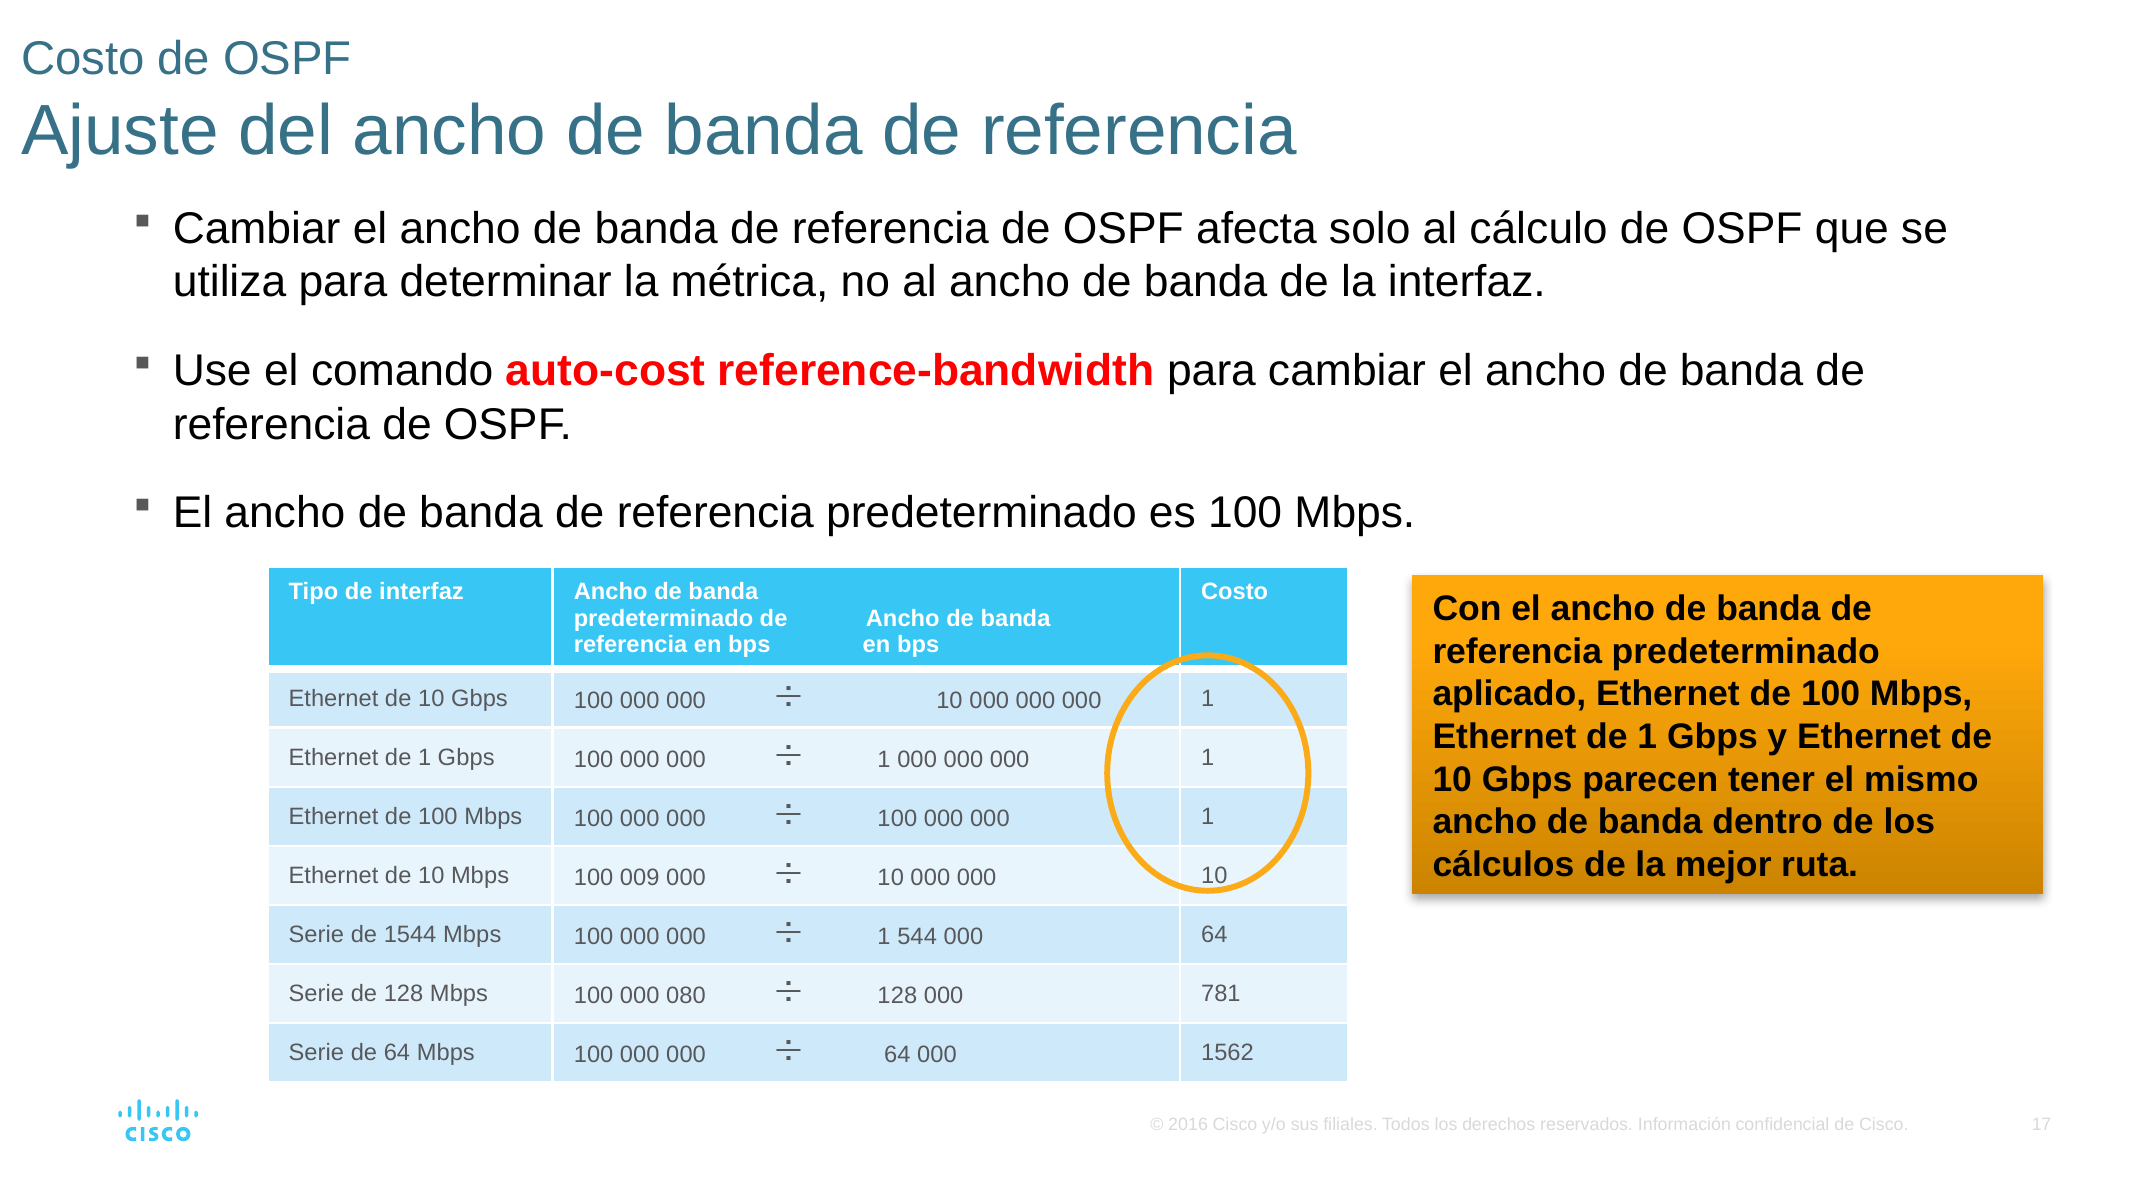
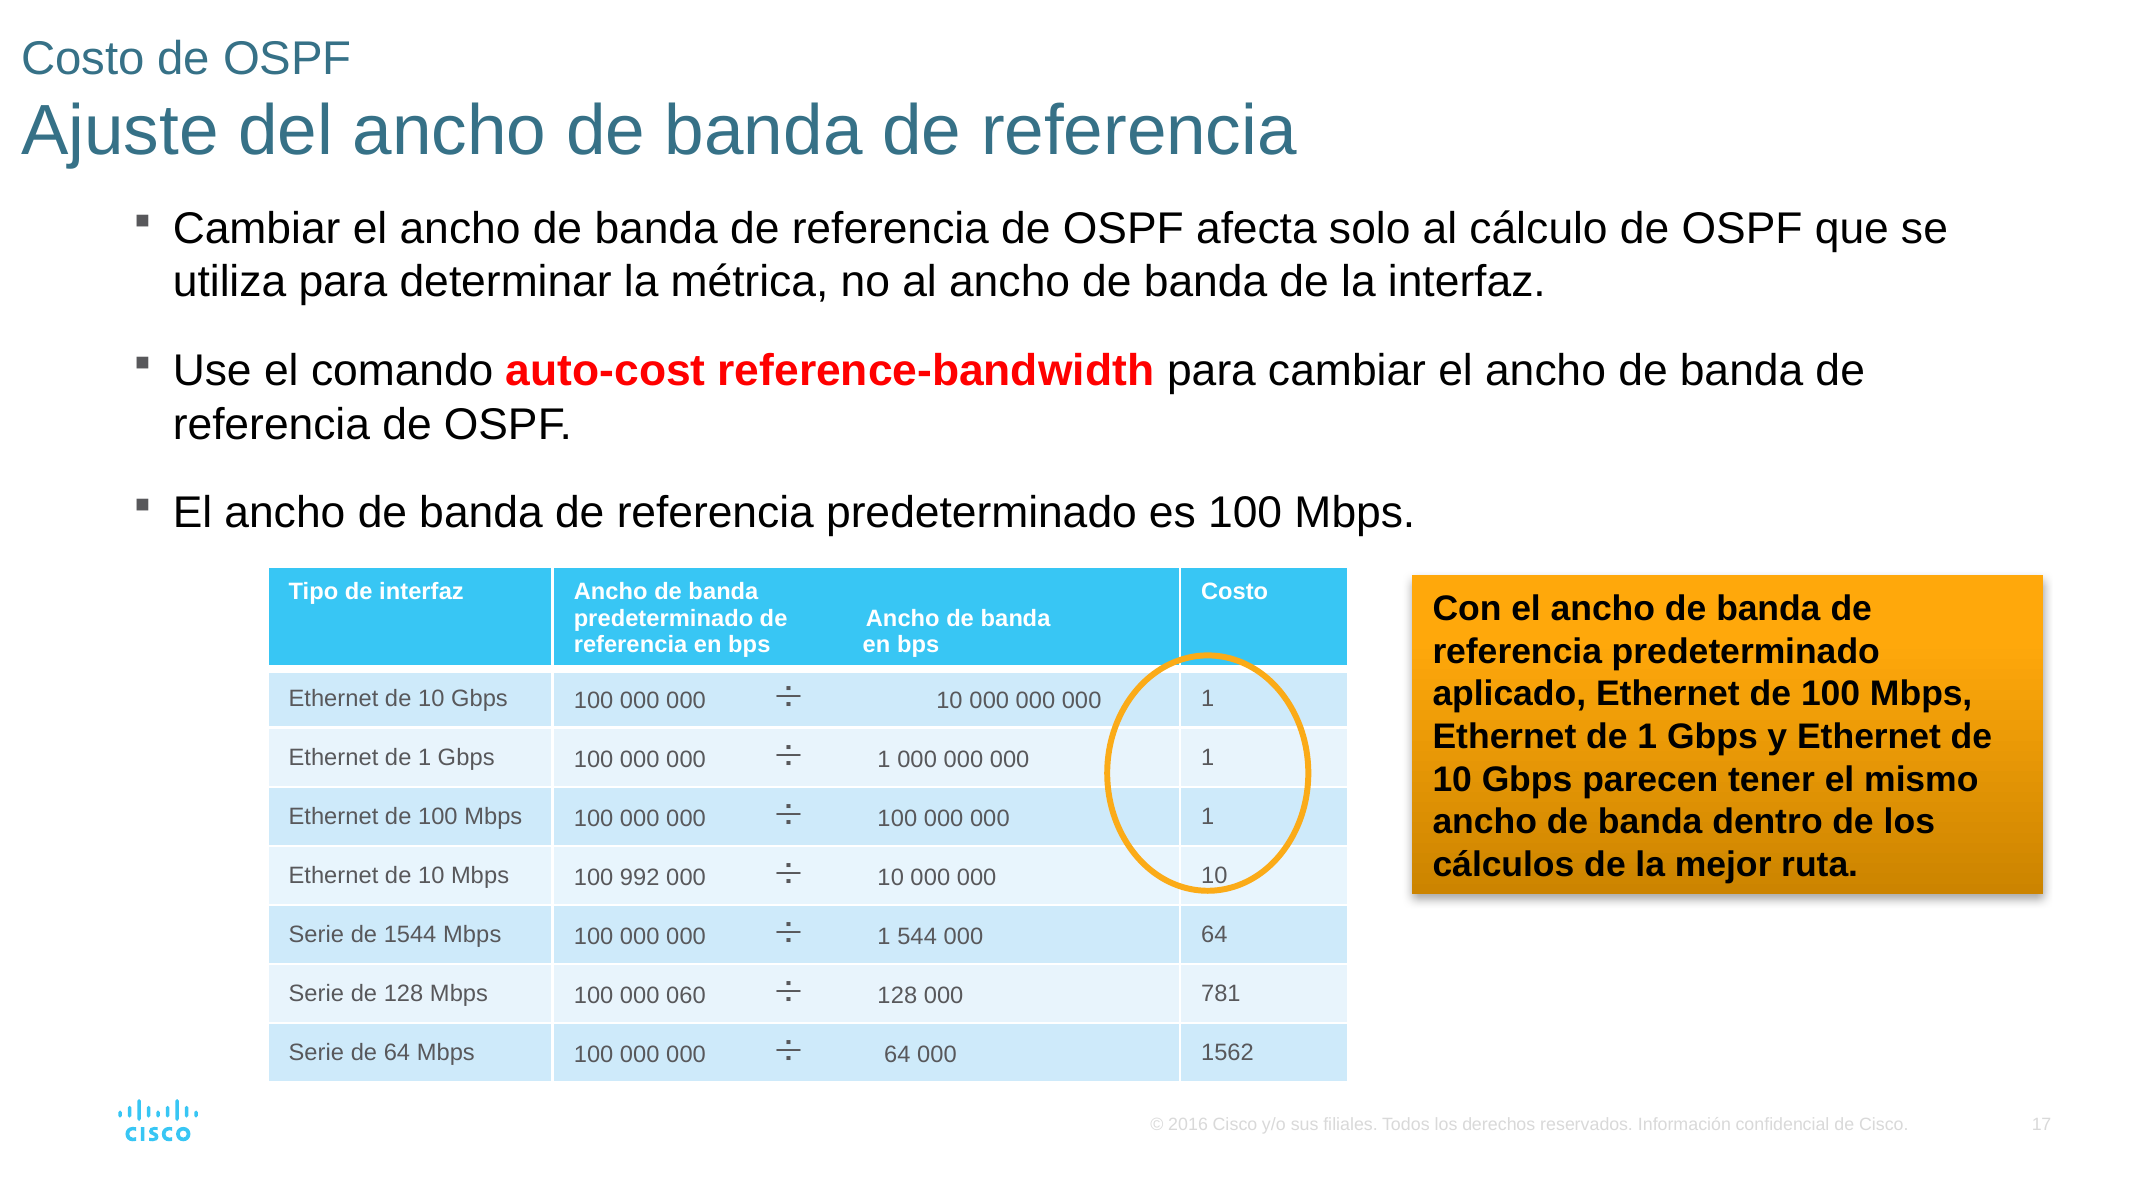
009: 009 -> 992 (640, 878)
080: 080 -> 060 (686, 996)
